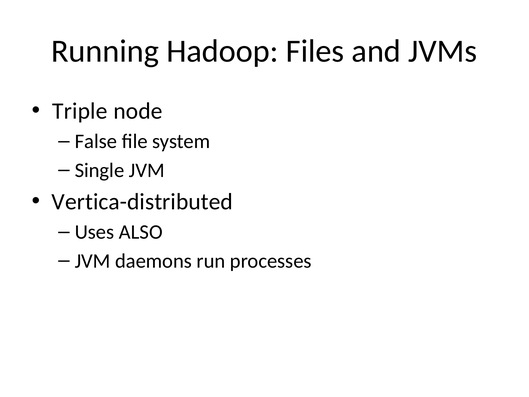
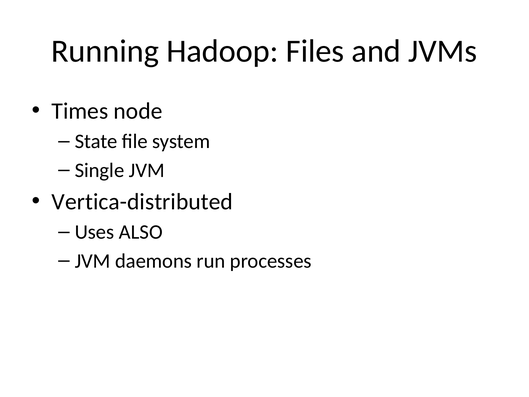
Triple: Triple -> Times (80, 111)
False: False -> State (96, 141)
